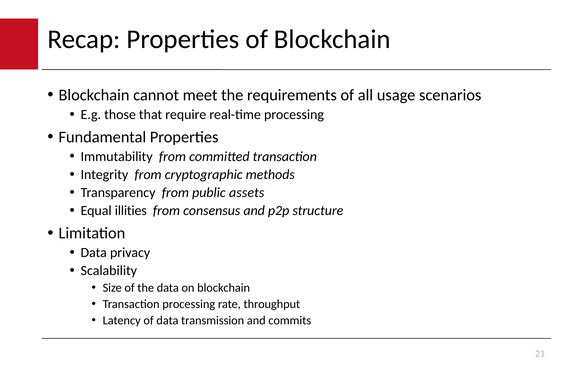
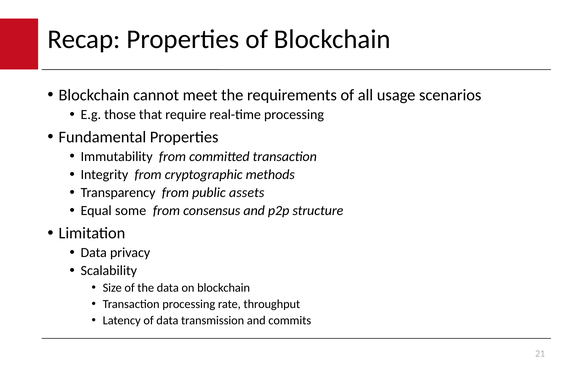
illities: illities -> some (131, 210)
